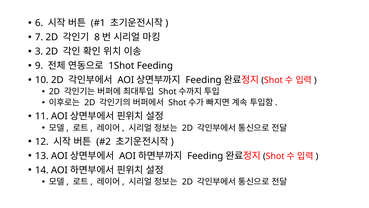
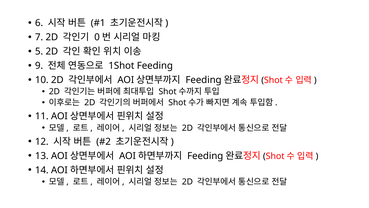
8: 8 -> 0 (97, 37)
3: 3 -> 5 (39, 51)
